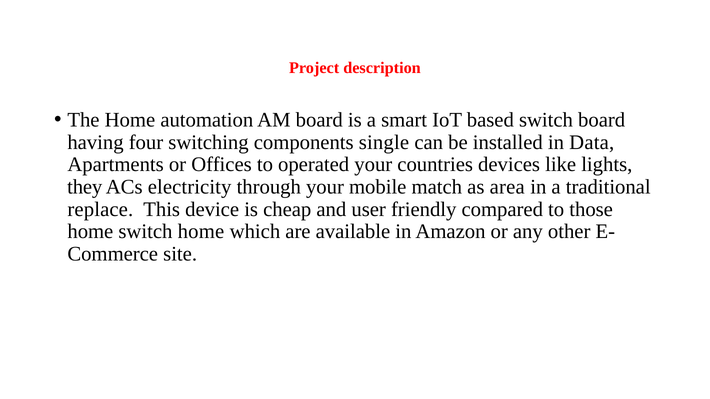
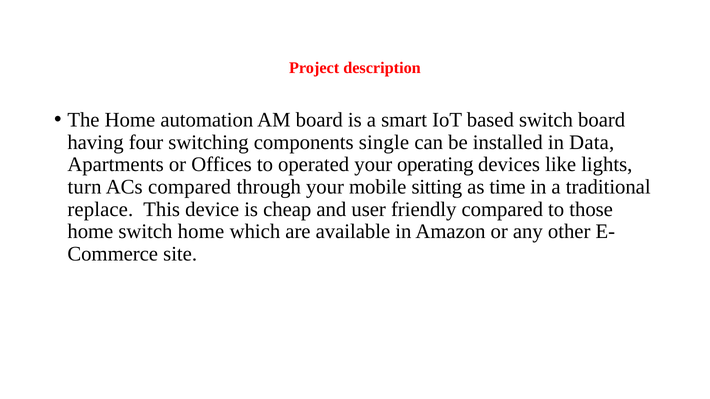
countries: countries -> operating (435, 165)
they: they -> turn (85, 187)
ACs electricity: electricity -> compared (190, 187)
match: match -> sitting (437, 187)
area: area -> time (507, 187)
